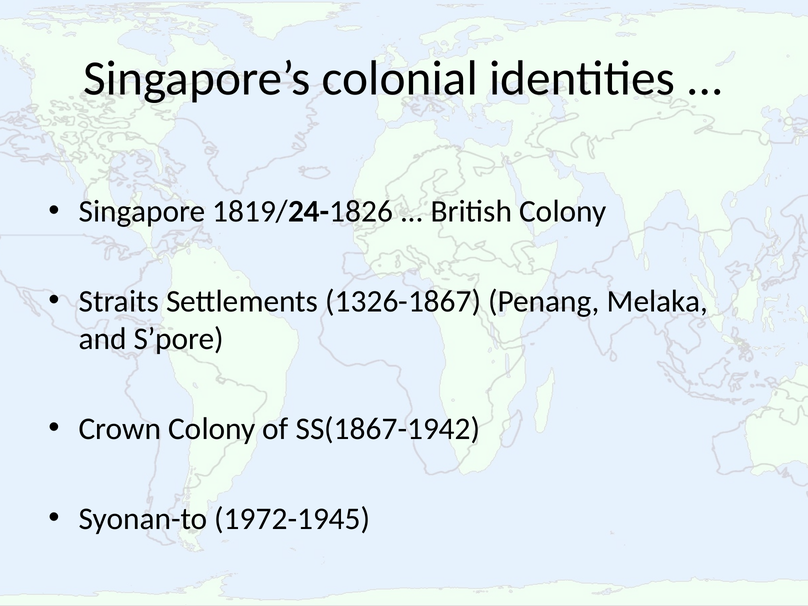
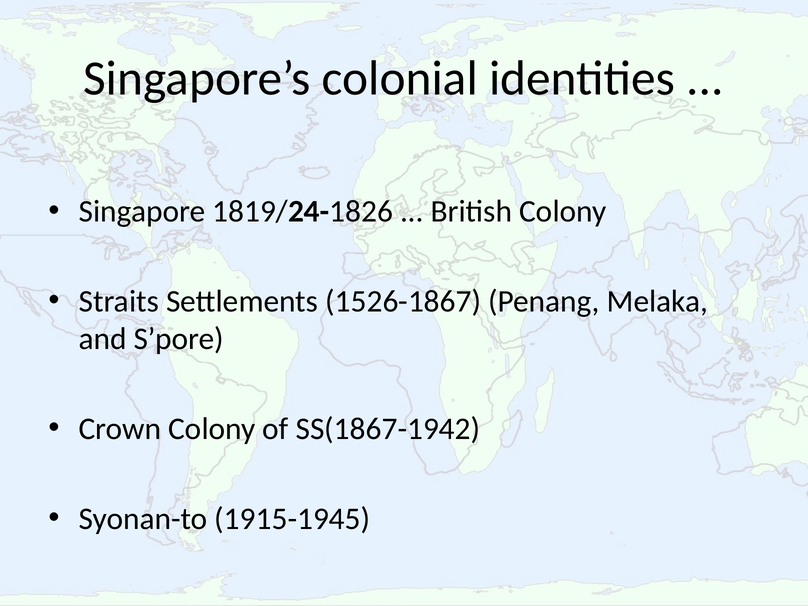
1326-1867: 1326-1867 -> 1526-1867 (403, 301)
1972-1945: 1972-1945 -> 1915-1945 (292, 519)
